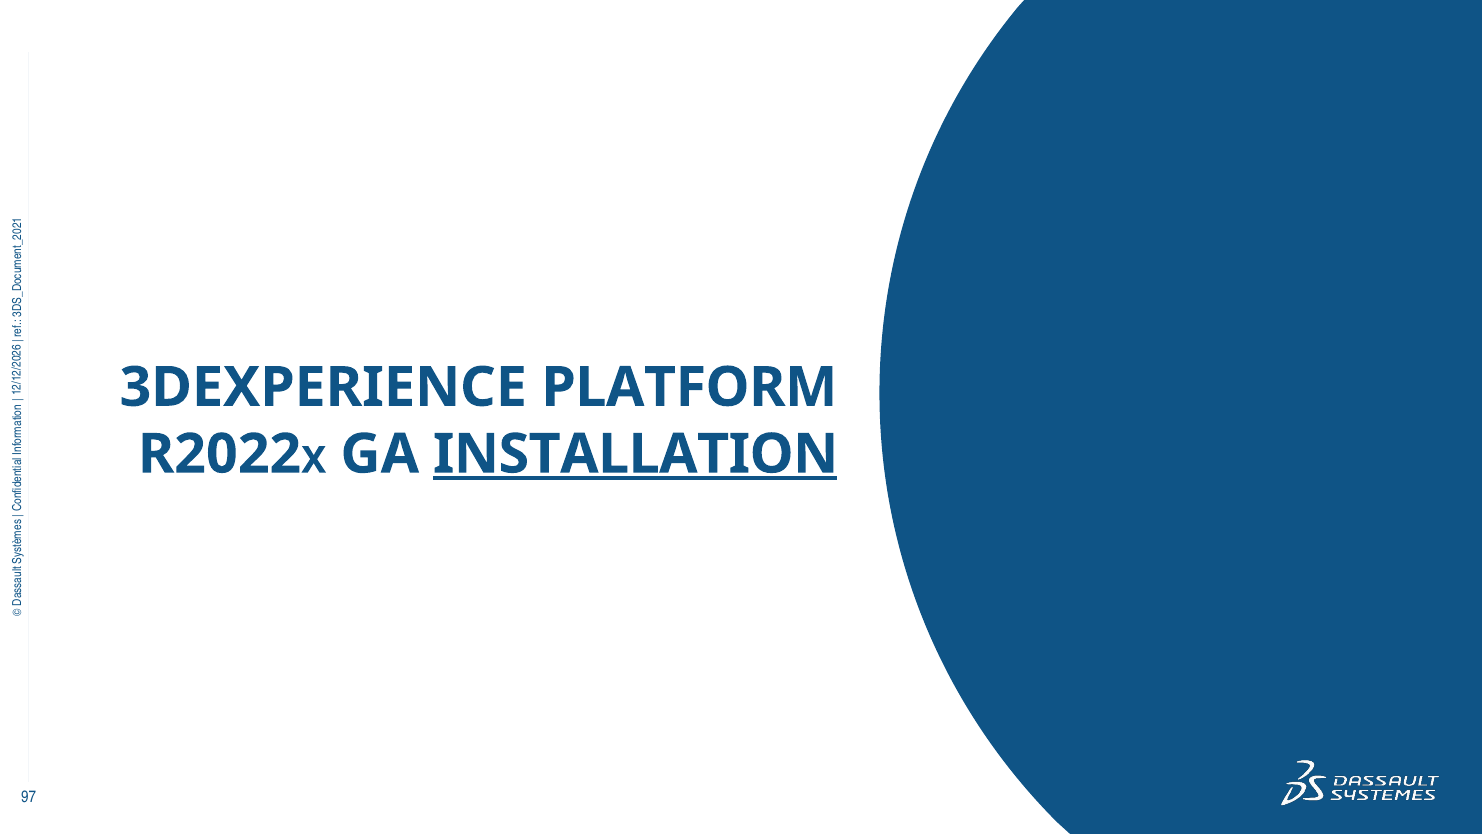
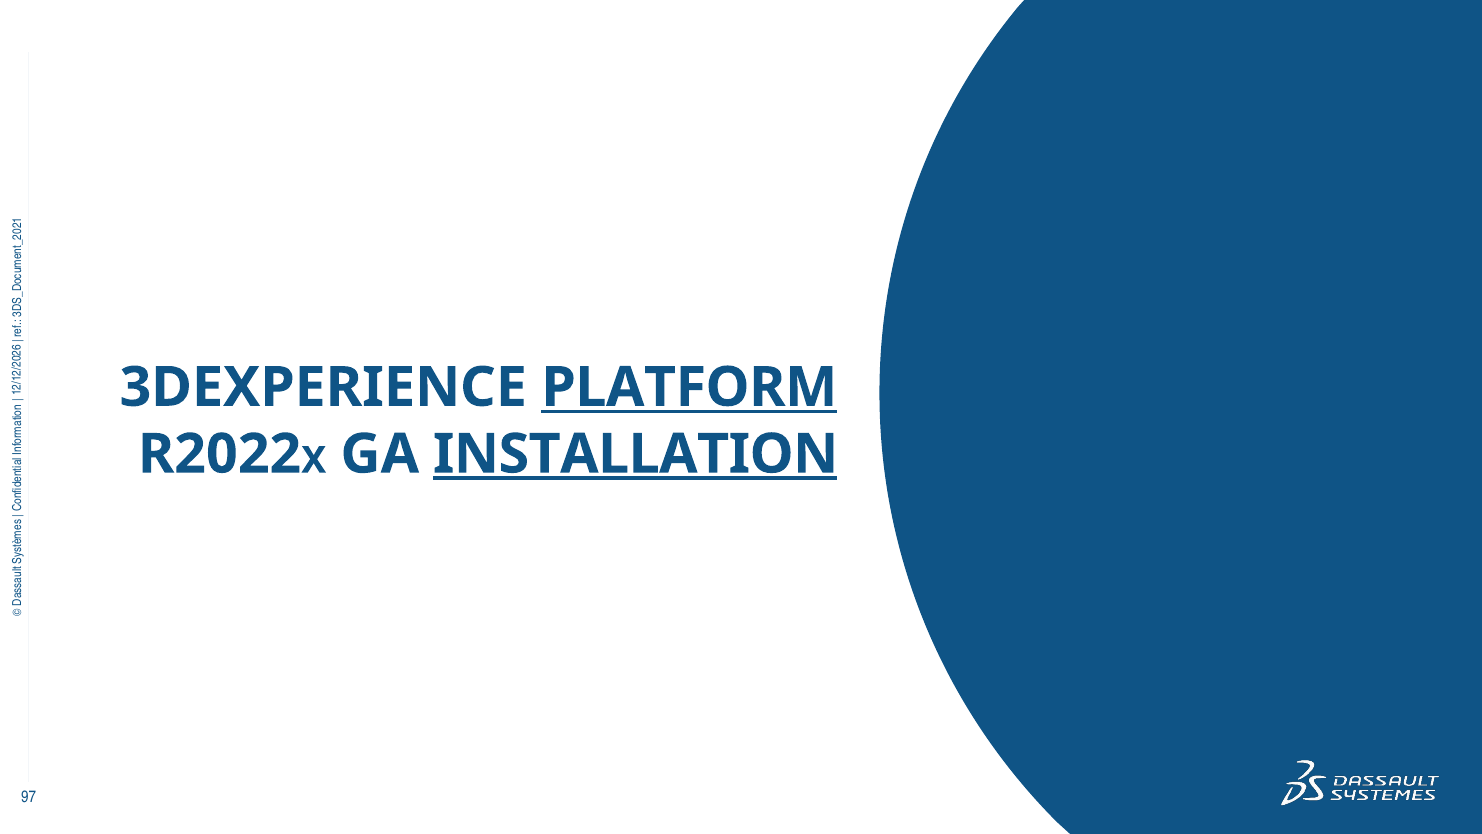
PLATFORM underline: none -> present (689, 387)
